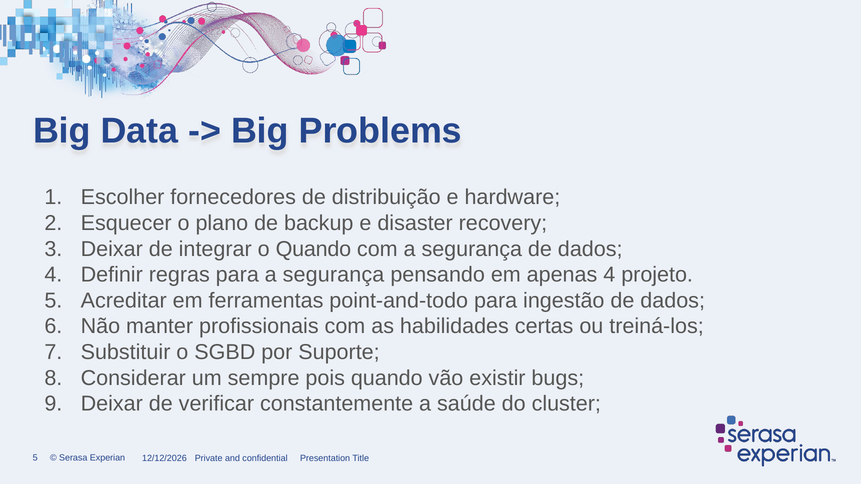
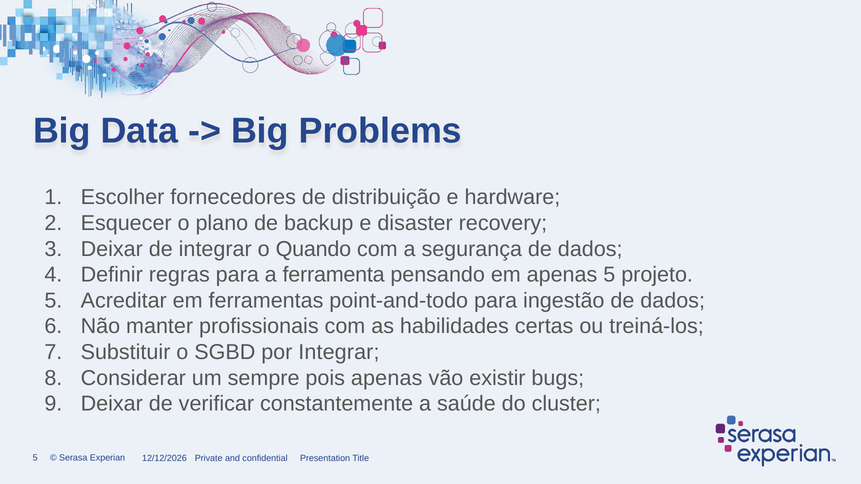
para a segurança: segurança -> ferramenta (334, 275)
apenas 4: 4 -> 5 (609, 275)
por Suporte: Suporte -> Integrar (339, 352)
pois quando: quando -> apenas (387, 378)
